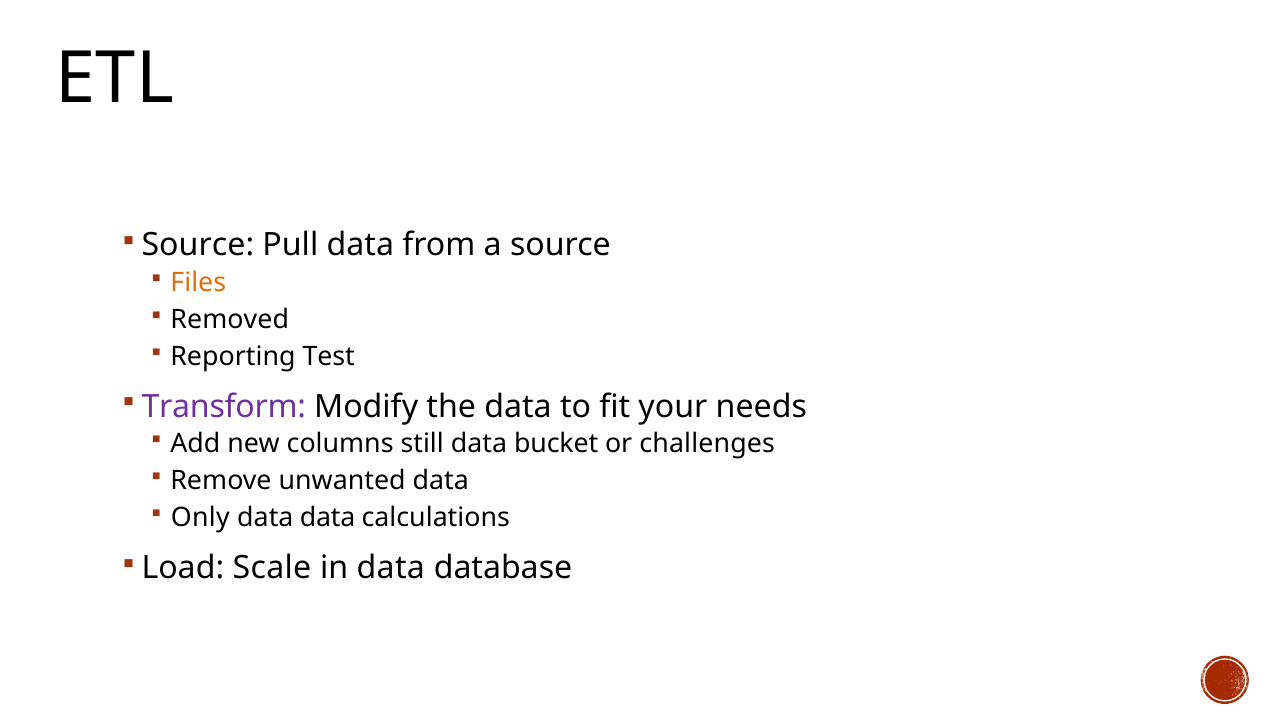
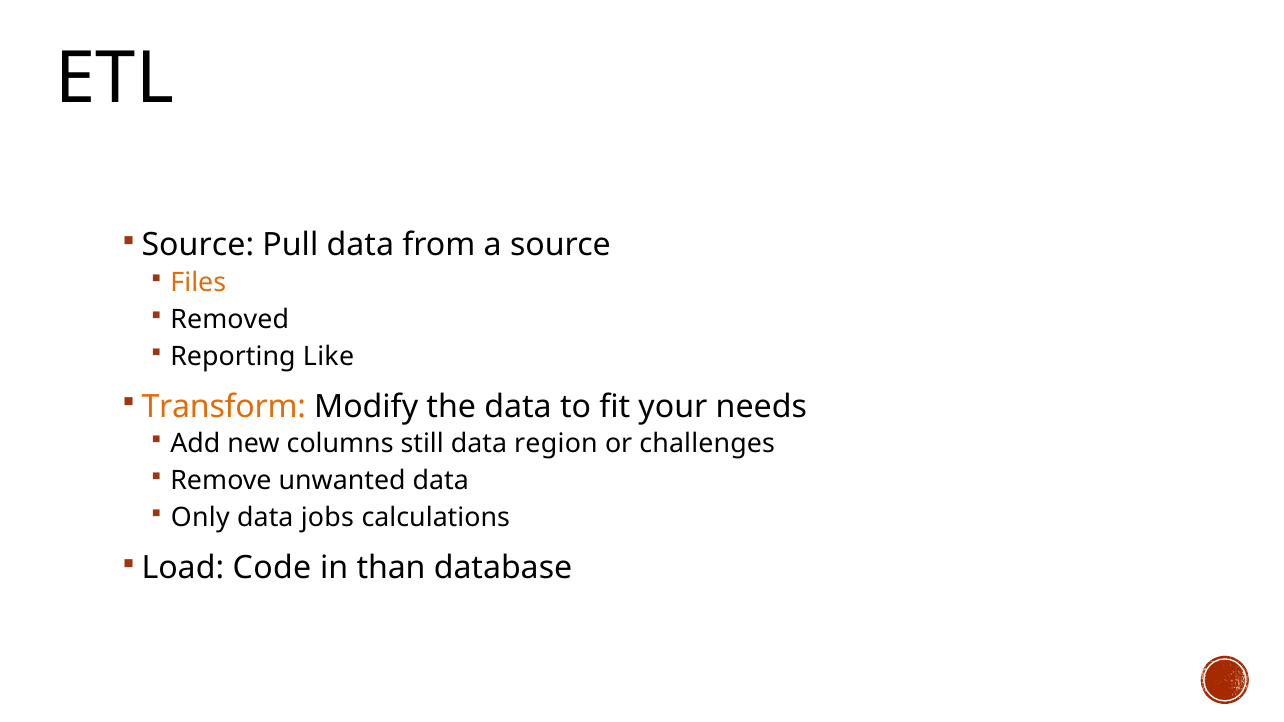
Test: Test -> Like (329, 356)
Transform colour: purple -> orange (224, 407)
bucket: bucket -> region (556, 444)
data data: data -> jobs (327, 518)
Scale: Scale -> Code (272, 569)
in data: data -> than (391, 569)
